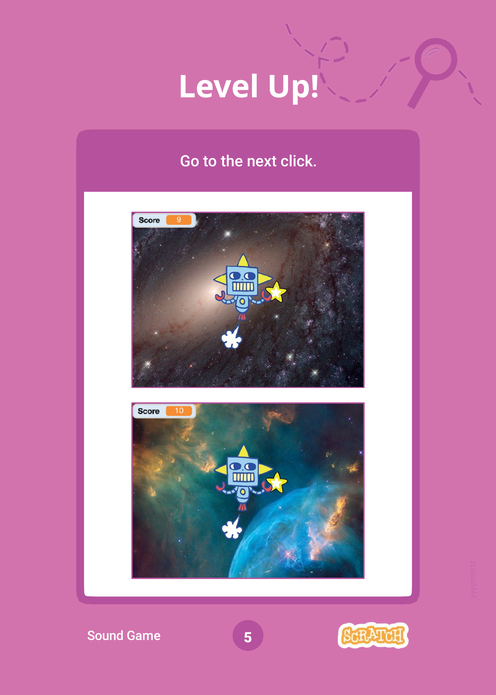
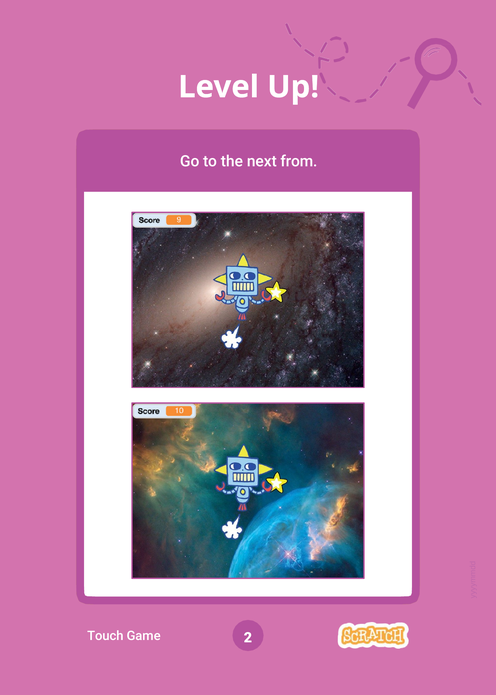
click: click -> from (299, 161)
Sound: Sound -> Touch (105, 636)
5: 5 -> 2 (248, 637)
